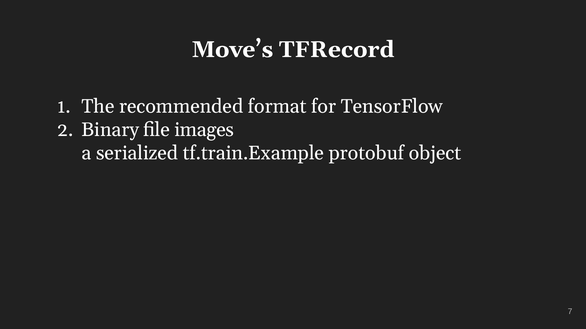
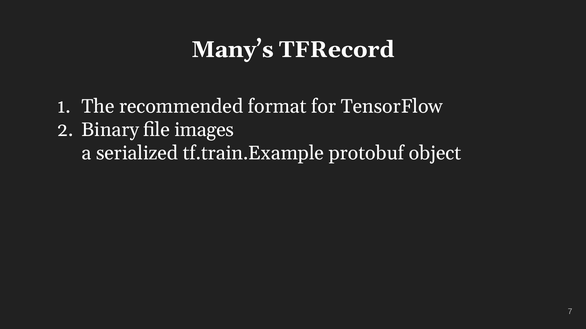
Move’s: Move’s -> Many’s (233, 50)
